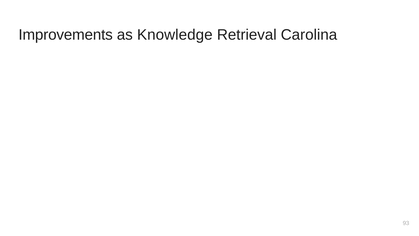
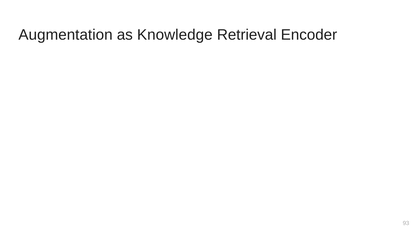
Improvements: Improvements -> Augmentation (66, 35)
Carolina: Carolina -> Encoder (309, 35)
